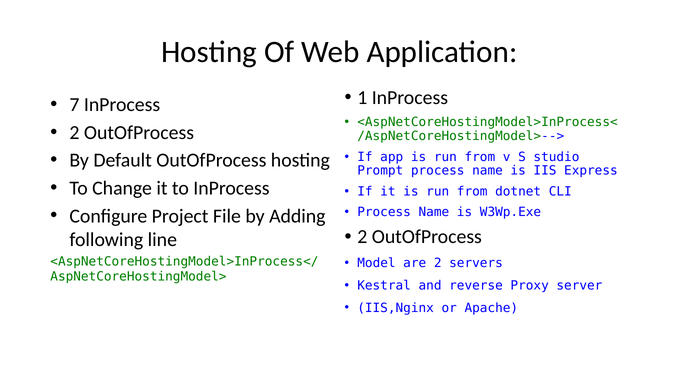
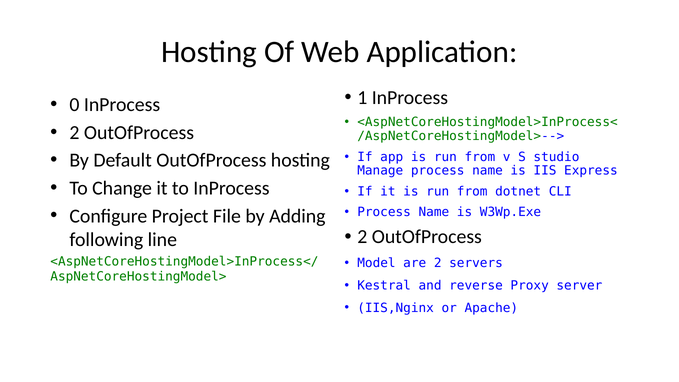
7: 7 -> 0 (74, 105)
Prompt: Prompt -> Manage (380, 171)
